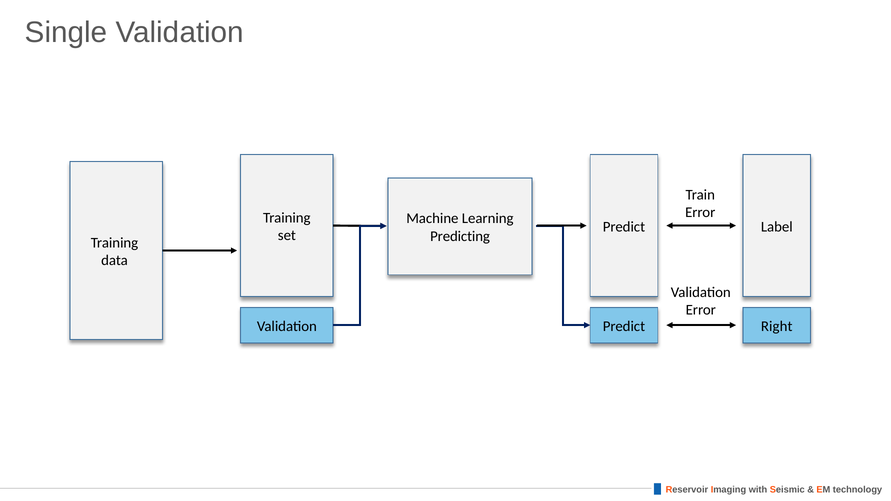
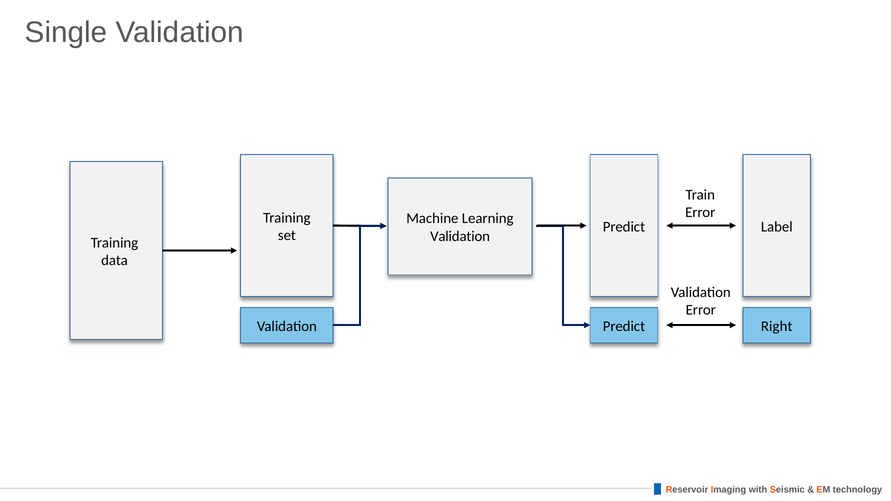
Predicting: Predicting -> Validation (460, 236)
